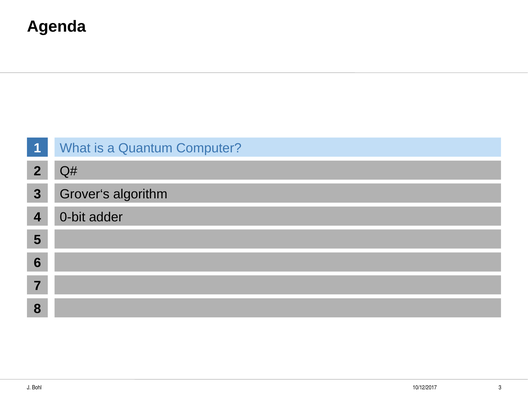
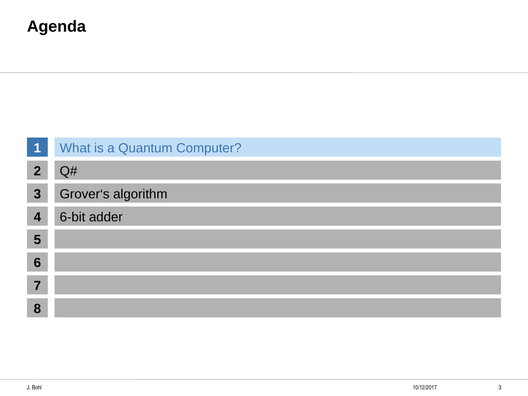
0-bit: 0-bit -> 6-bit (73, 217)
